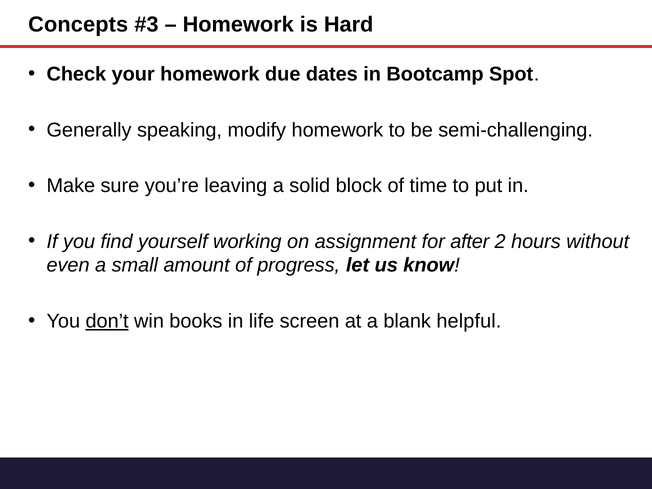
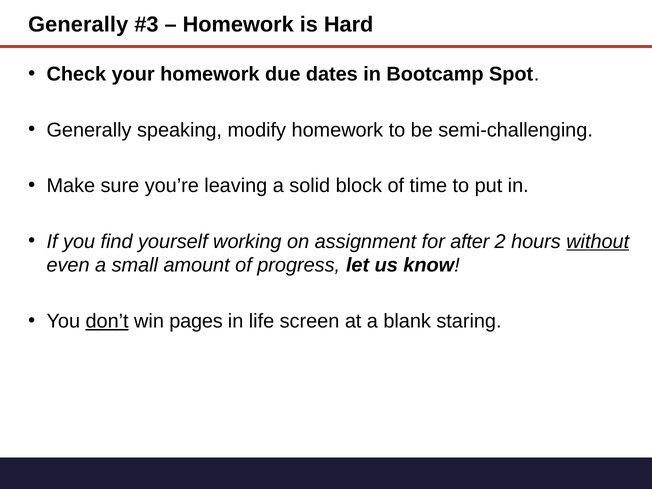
Concepts: Concepts -> Generally (78, 25)
without underline: none -> present (598, 241)
books: books -> pages (196, 321)
helpful: helpful -> staring (469, 321)
